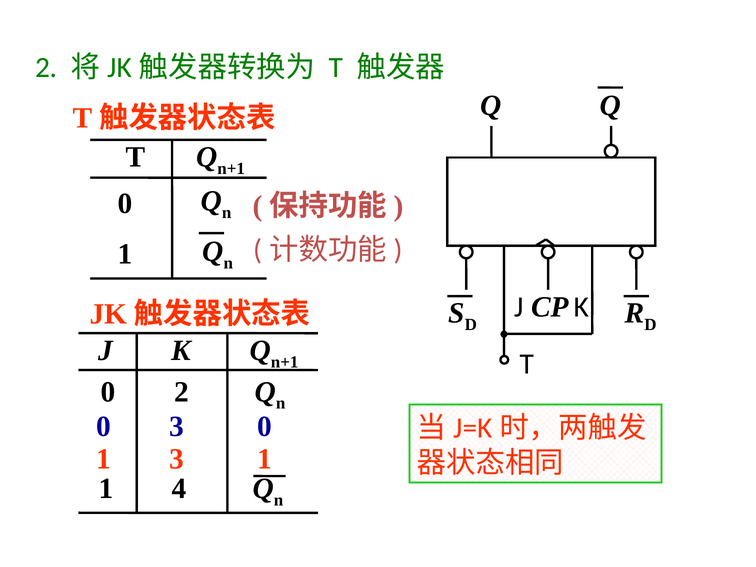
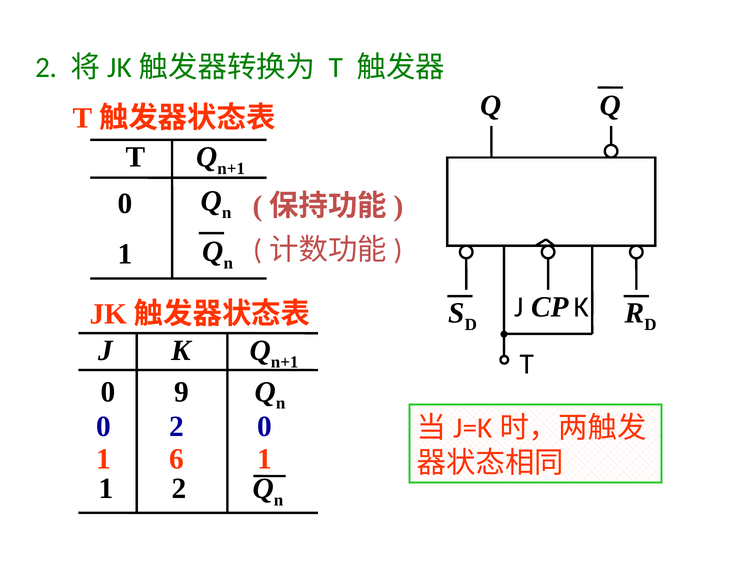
0 2: 2 -> 9 (181, 392)
0 3: 3 -> 2 (177, 427)
1 3: 3 -> 6 (177, 459)
1 4: 4 -> 2 (179, 489)
